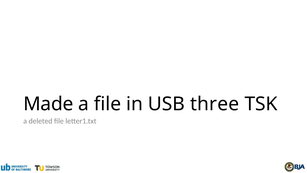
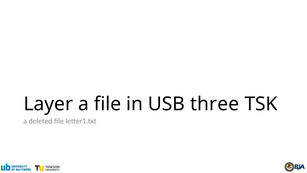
Made: Made -> Layer (48, 104)
